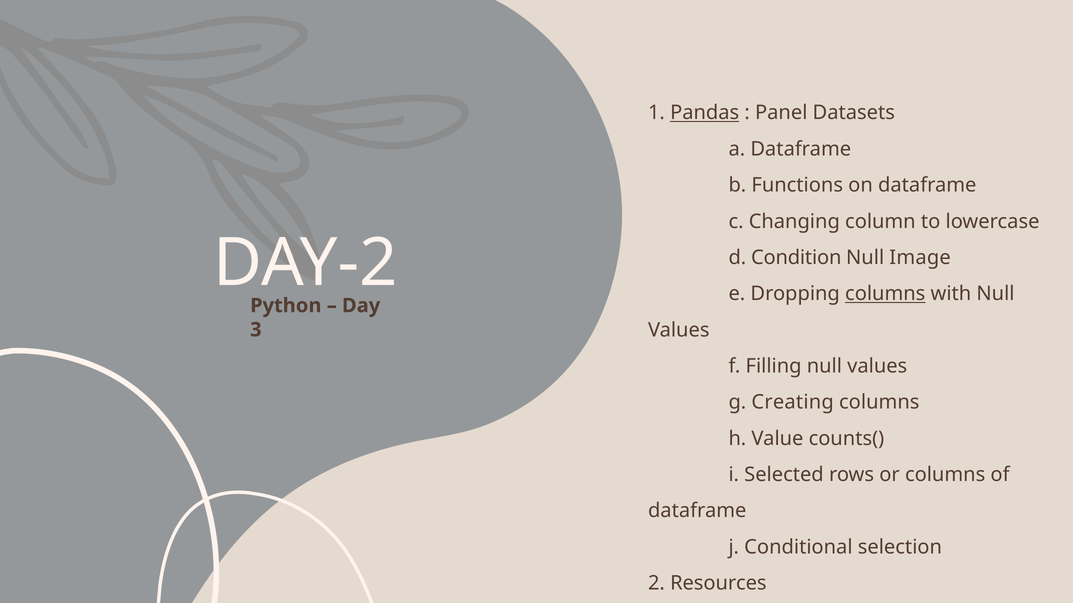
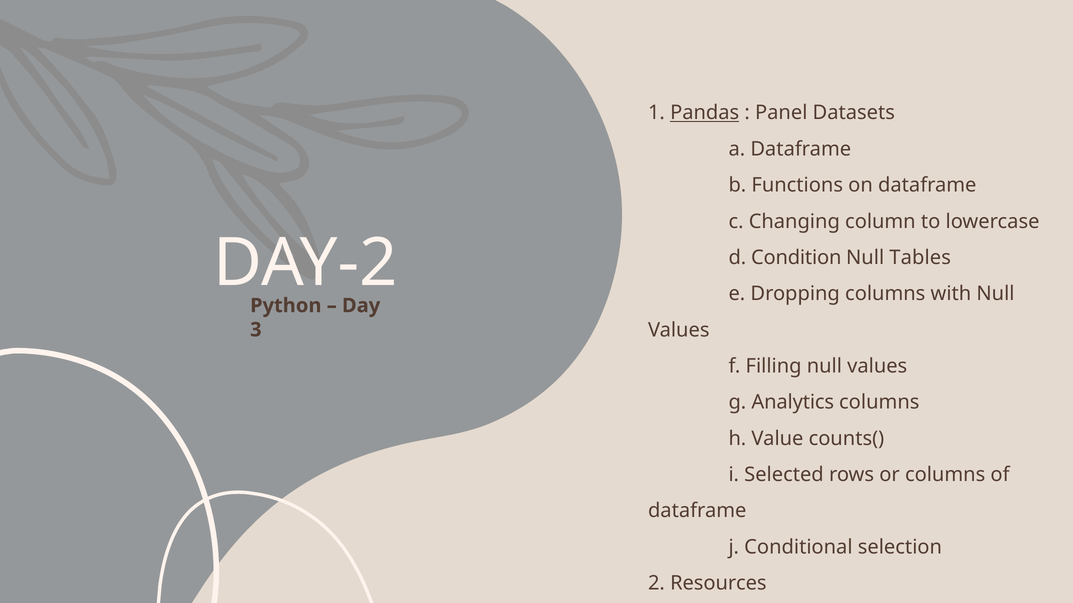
Image: Image -> Tables (920, 258)
columns underline: present -> none (885, 294)
Creating: Creating -> Analytics (793, 403)
